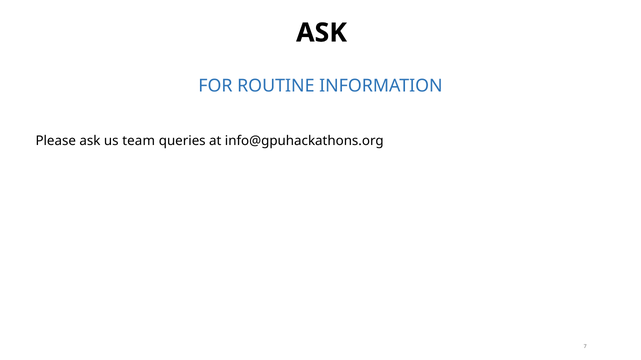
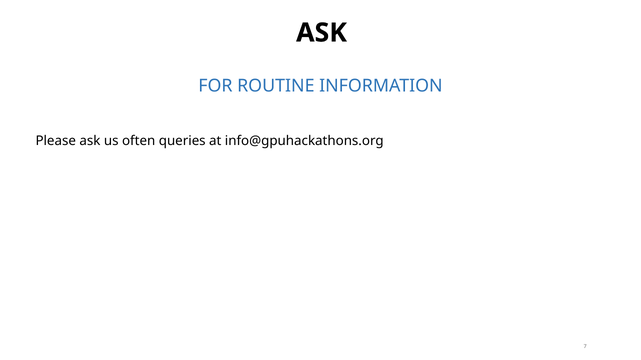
team: team -> often (139, 141)
